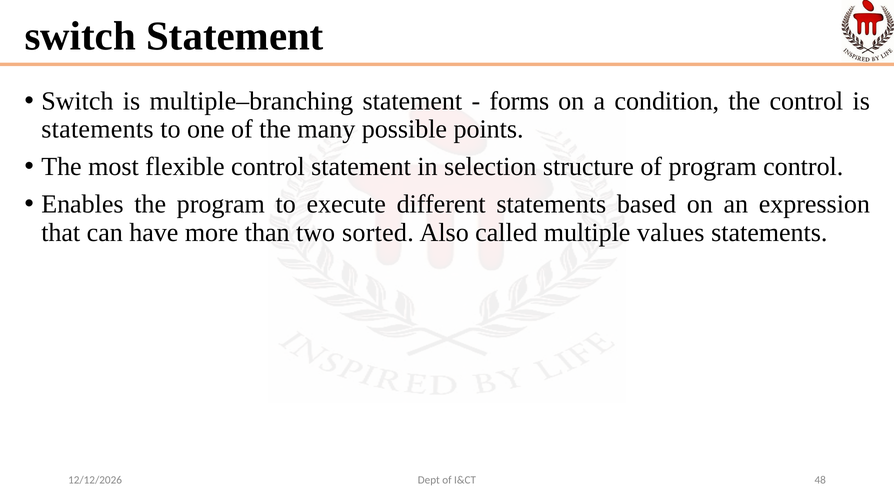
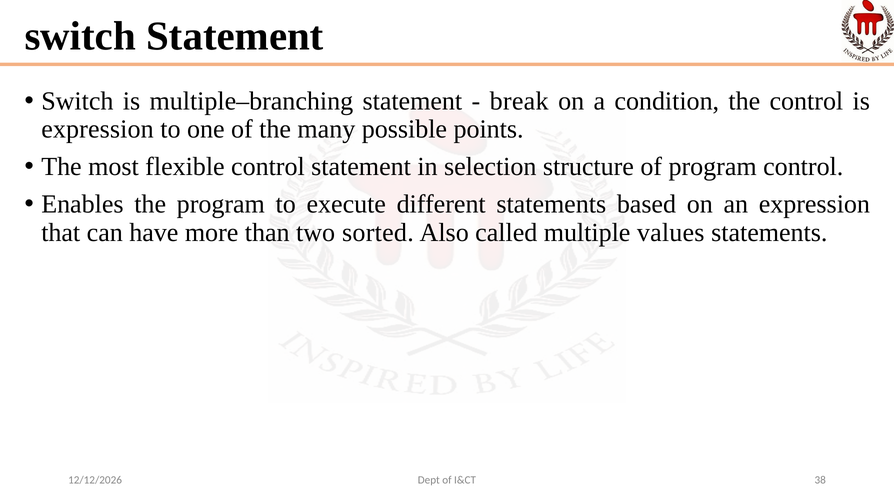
forms: forms -> break (519, 101)
statements: statements -> expression (98, 129)
48: 48 -> 38 (820, 480)
